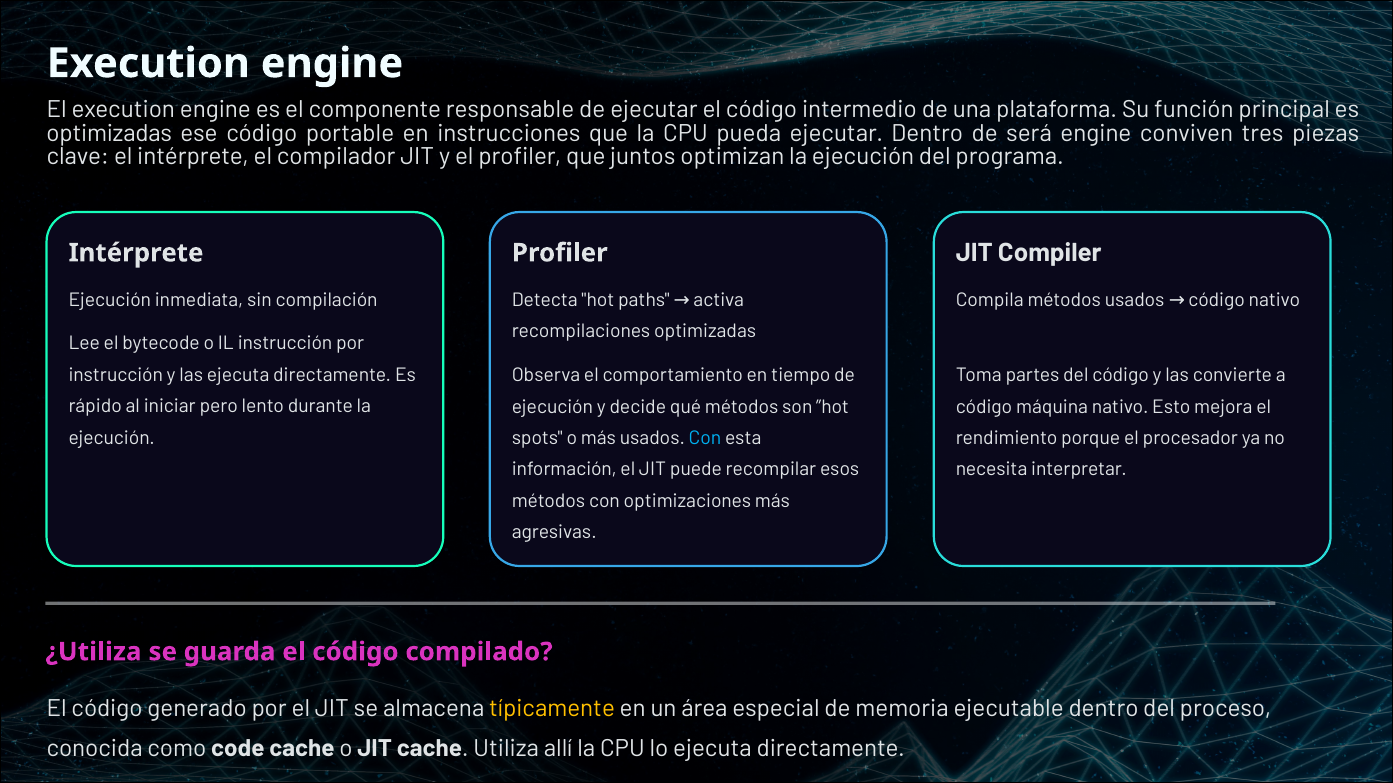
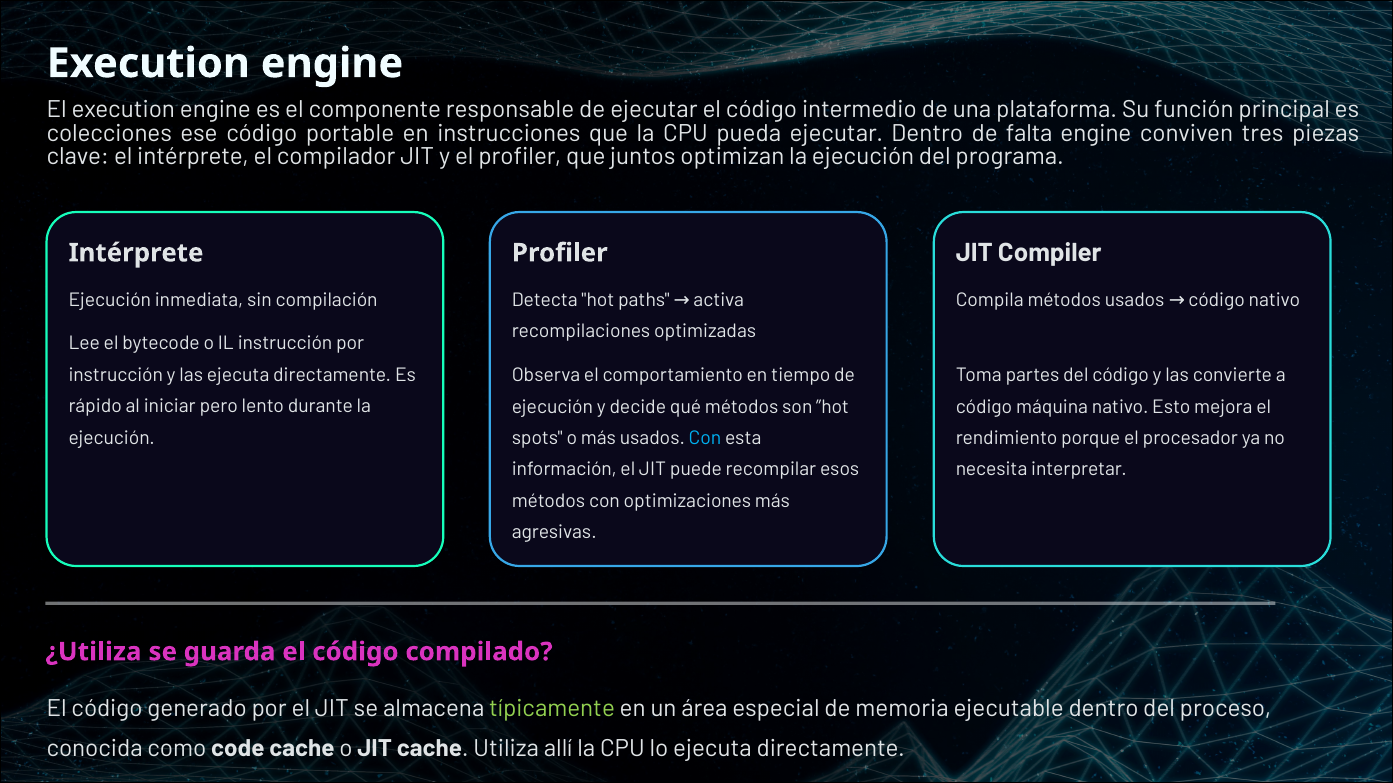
optimizadas: optimizadas -> colecciones (109, 133)
será: será -> falta (1029, 133)
típicamente colour: yellow -> light green (552, 709)
